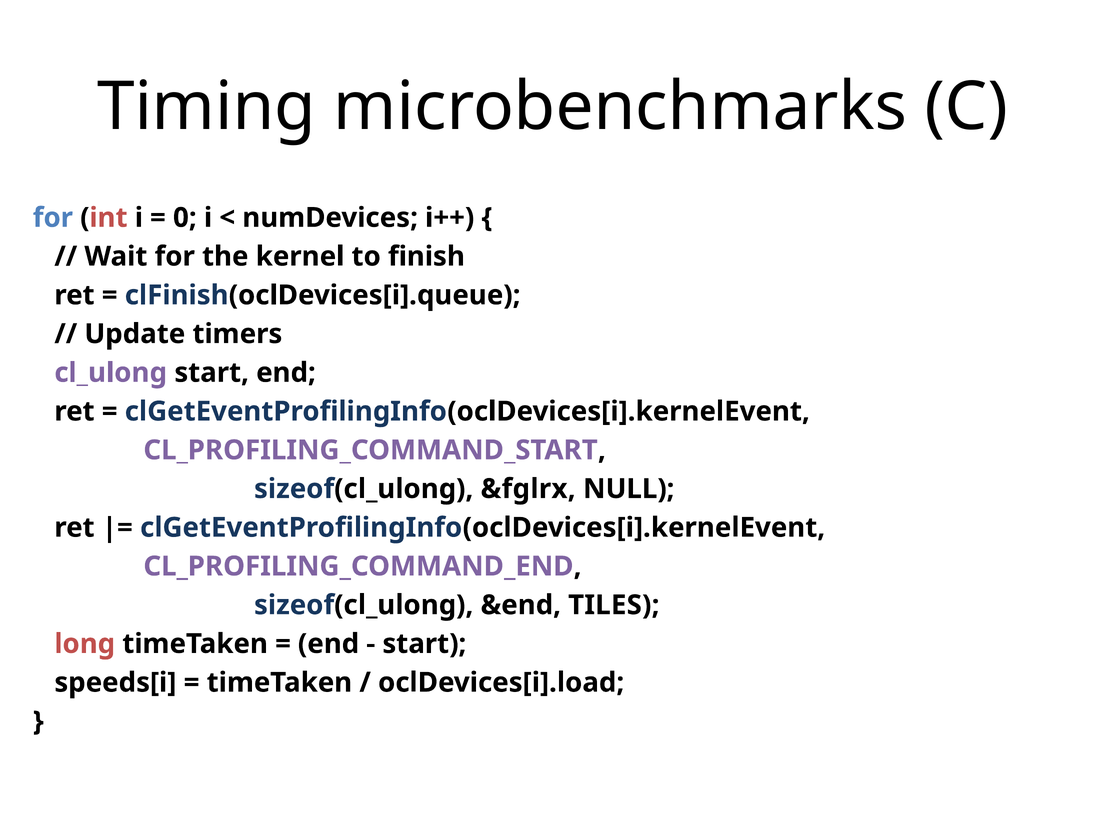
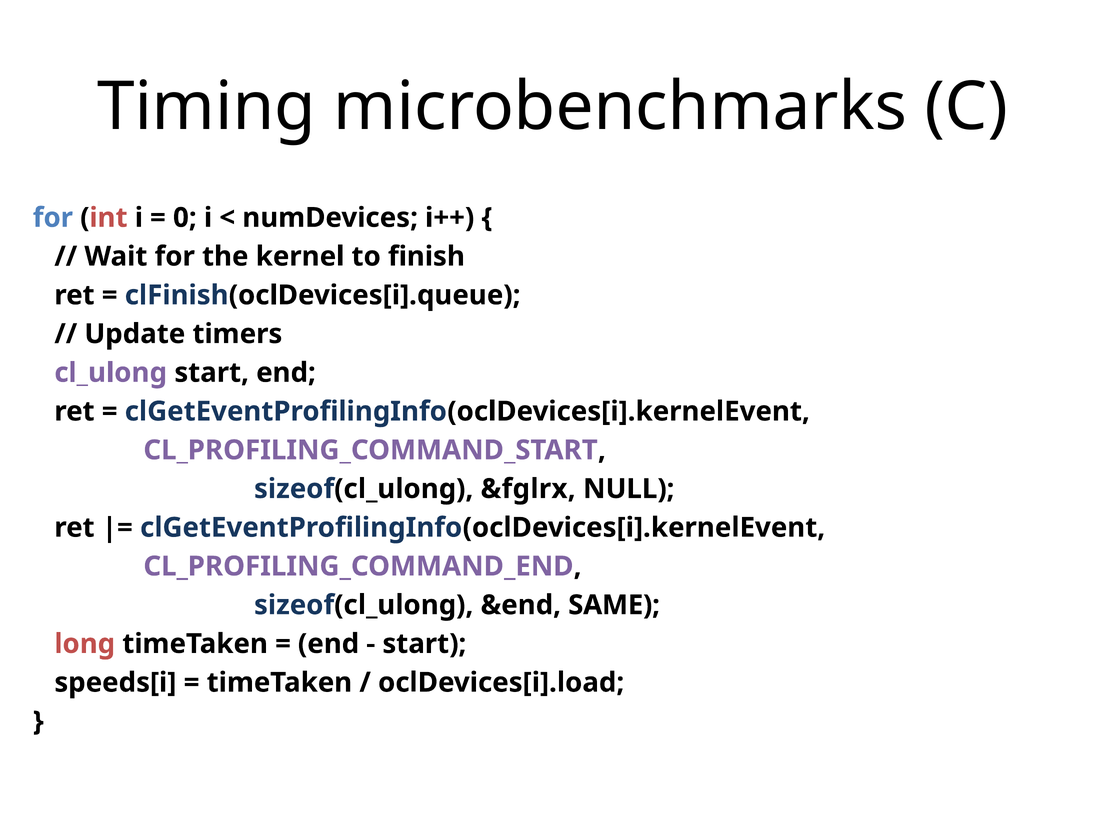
TILES: TILES -> SAME (614, 605)
